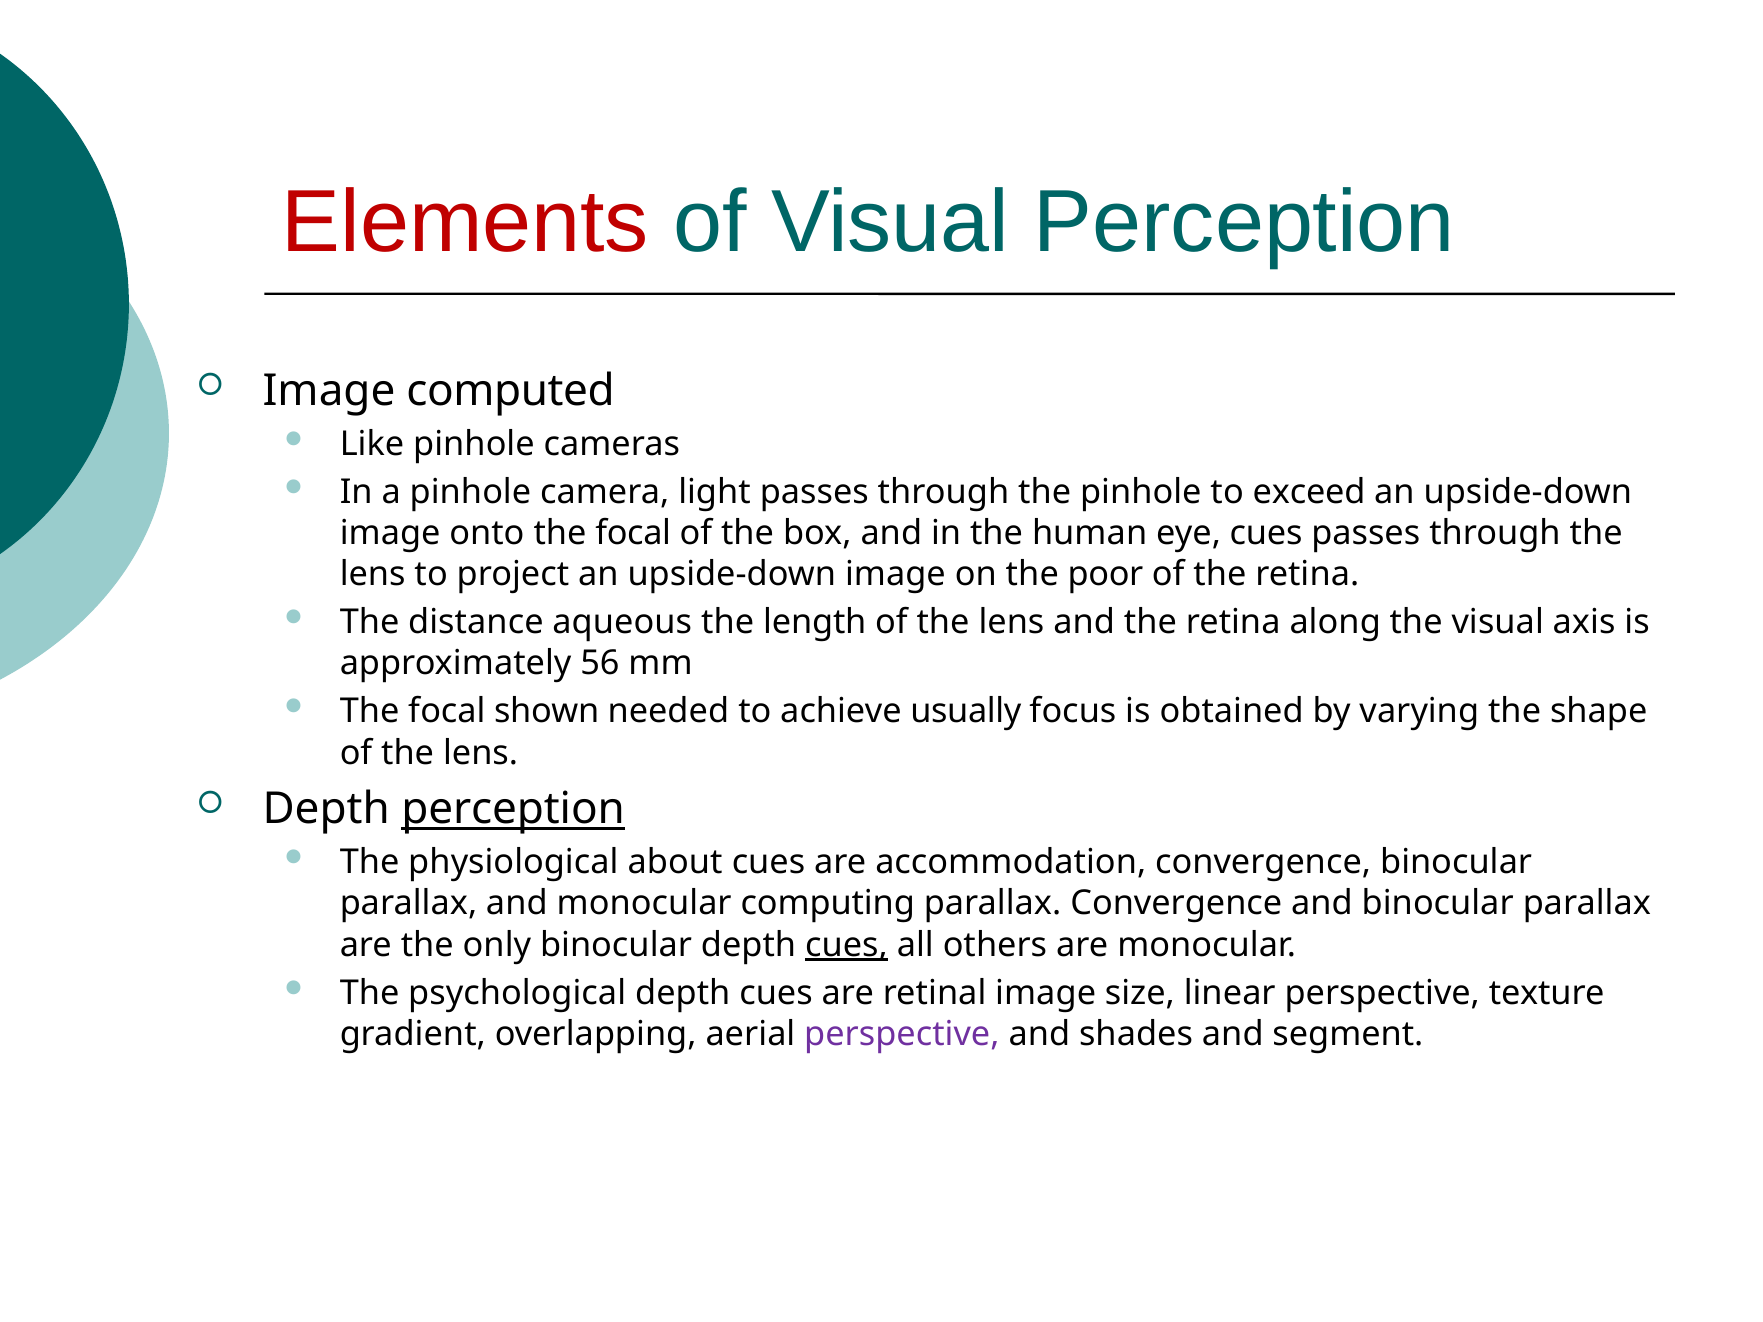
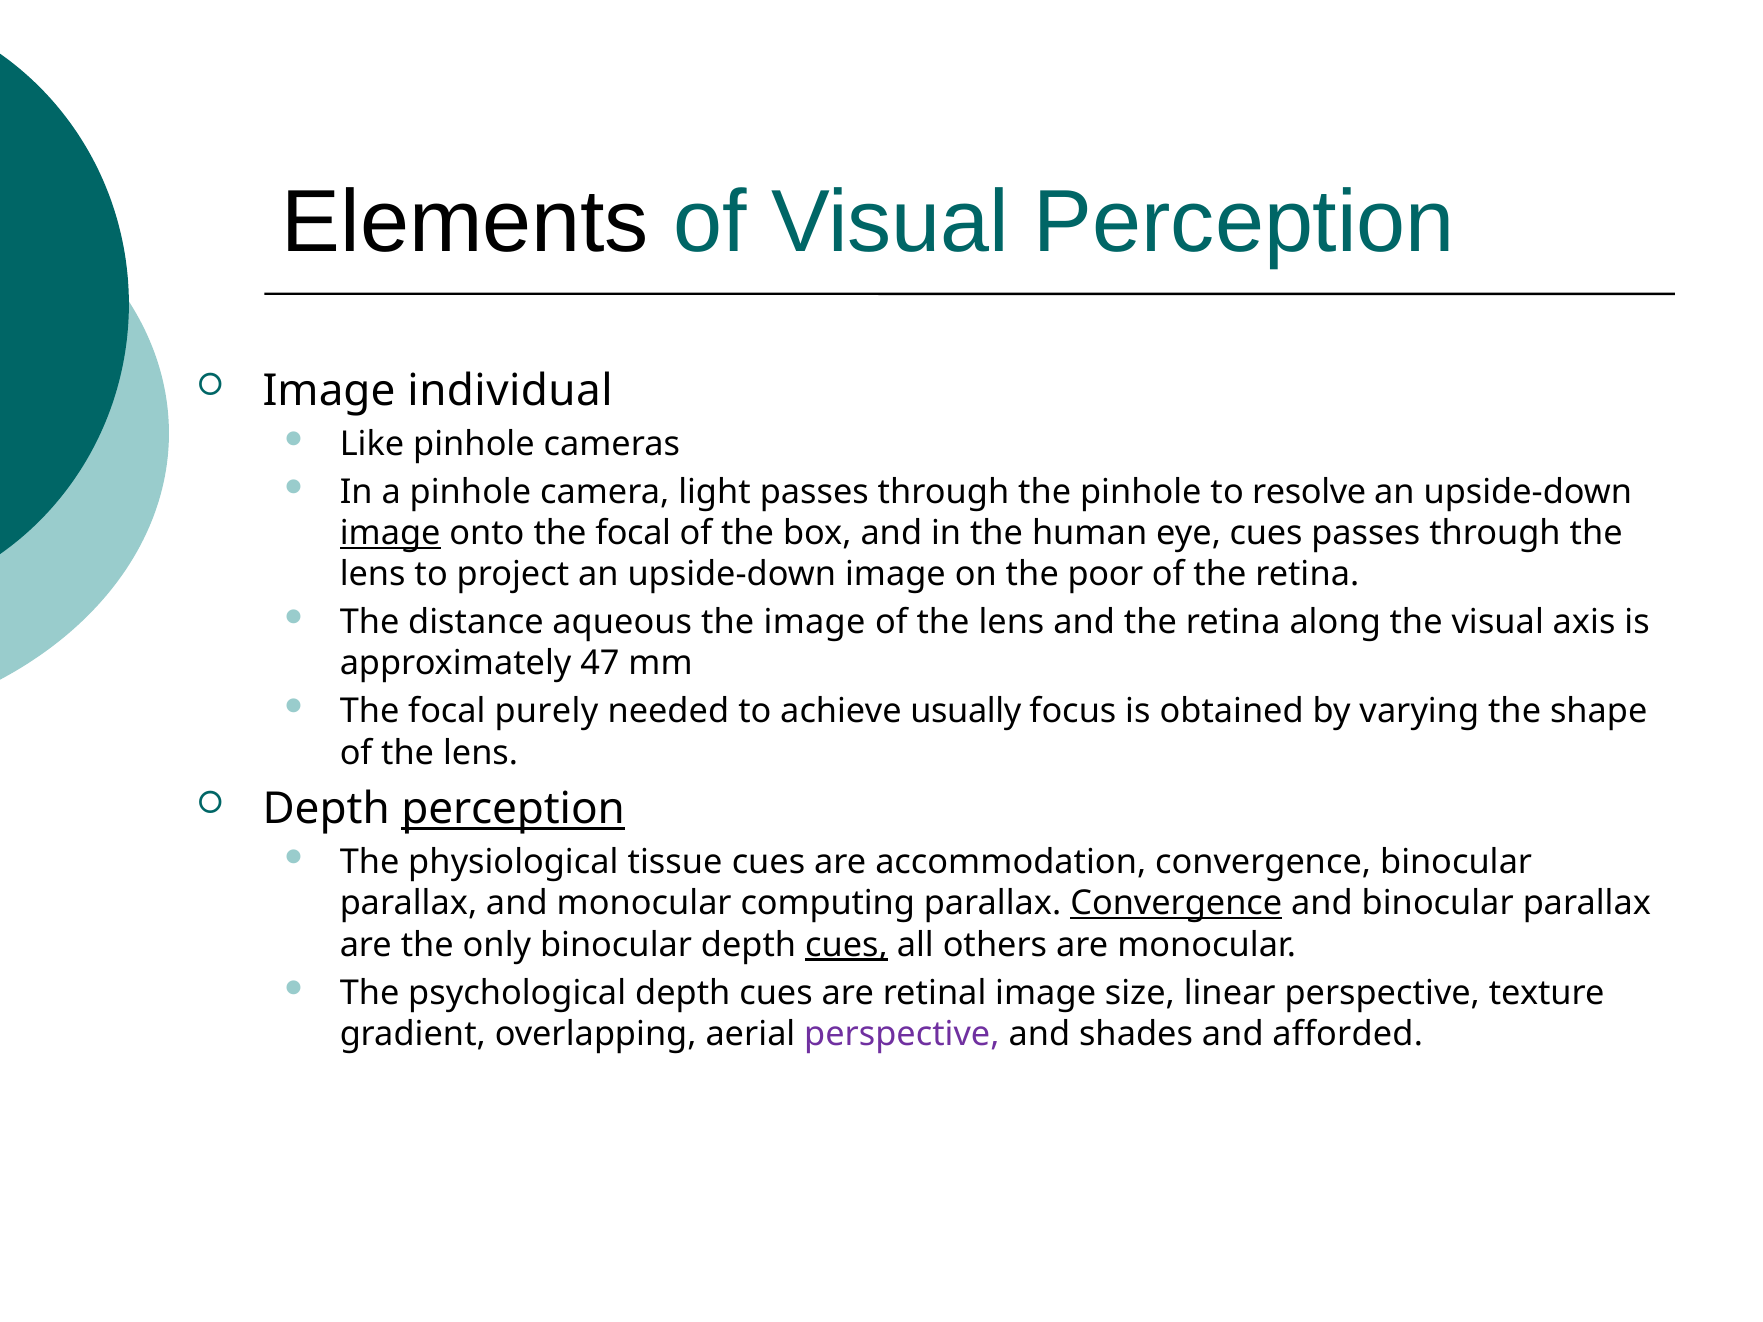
Elements colour: red -> black (465, 223)
computed: computed -> individual (510, 391)
exceed: exceed -> resolve (1309, 492)
image underline: none -> present (390, 533)
the length: length -> image (815, 623)
56: 56 -> 47 (600, 664)
shown: shown -> purely (546, 712)
about: about -> tissue (675, 863)
Convergence underline: none -> present (1176, 904)
segment: segment -> afforded (1348, 1034)
